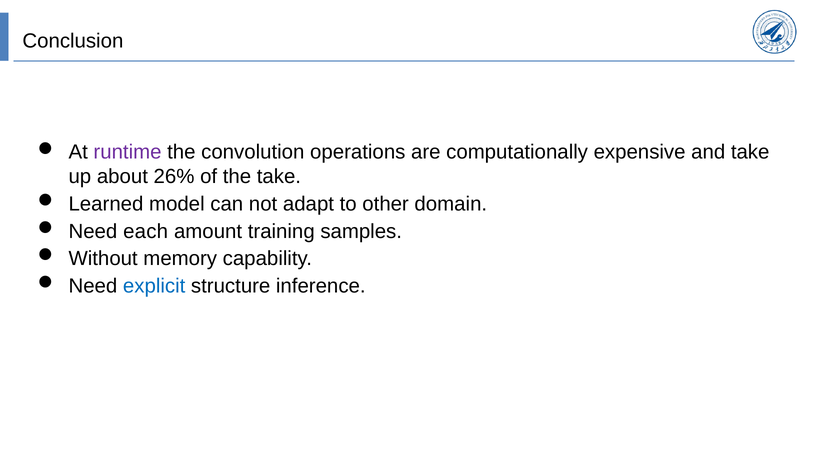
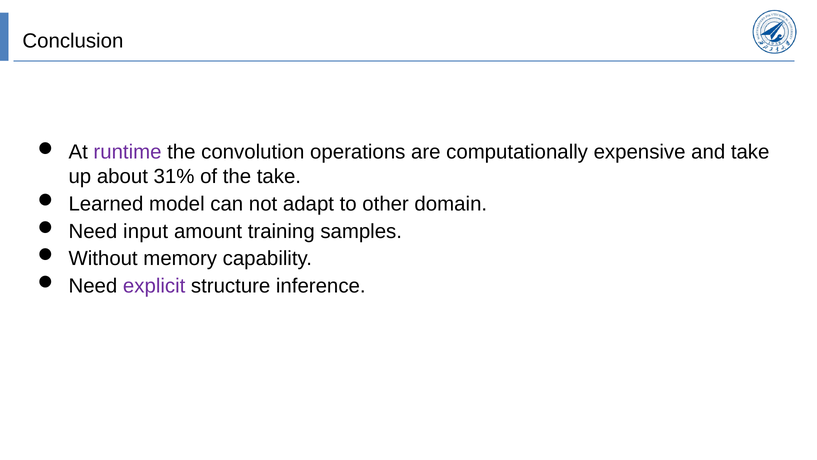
26%: 26% -> 31% (174, 177)
each: each -> input (146, 231)
explicit colour: blue -> purple (154, 286)
